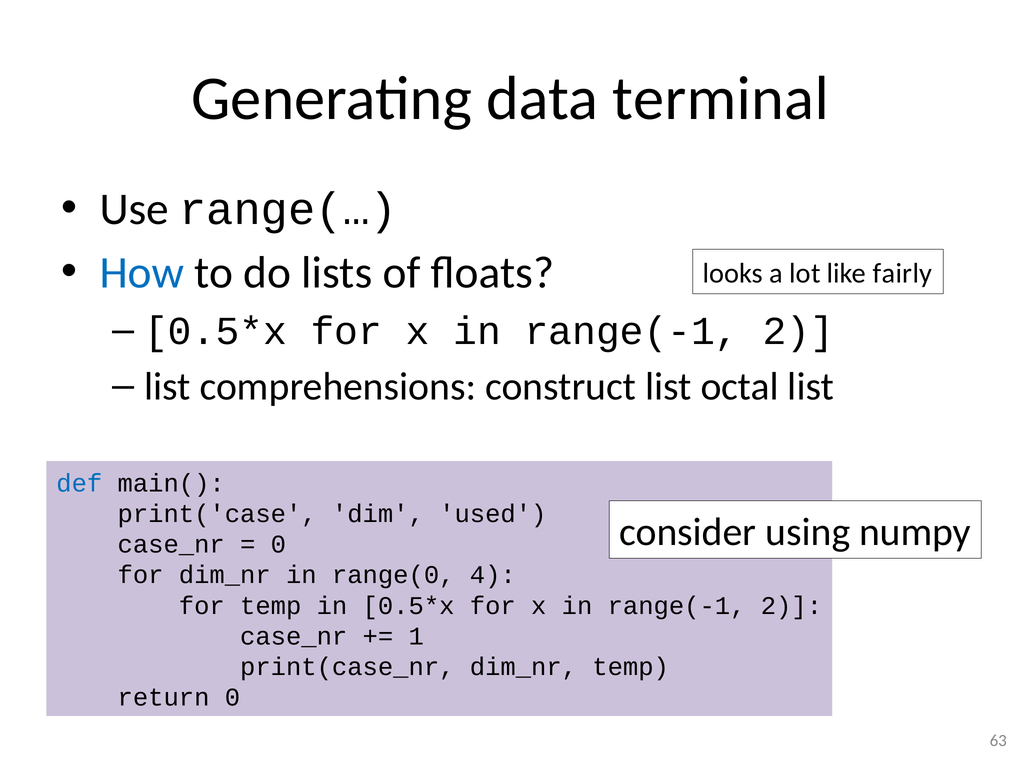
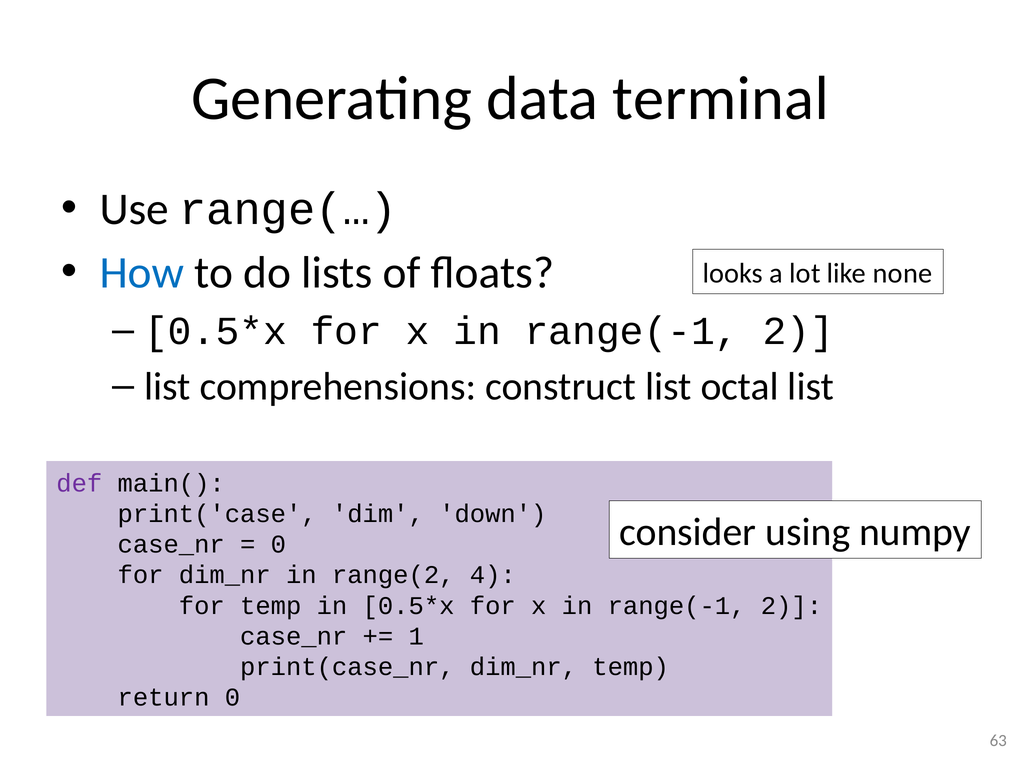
fairly: fairly -> none (903, 274)
def colour: blue -> purple (79, 484)
used: used -> down (493, 514)
range(0: range(0 -> range(2 (393, 576)
